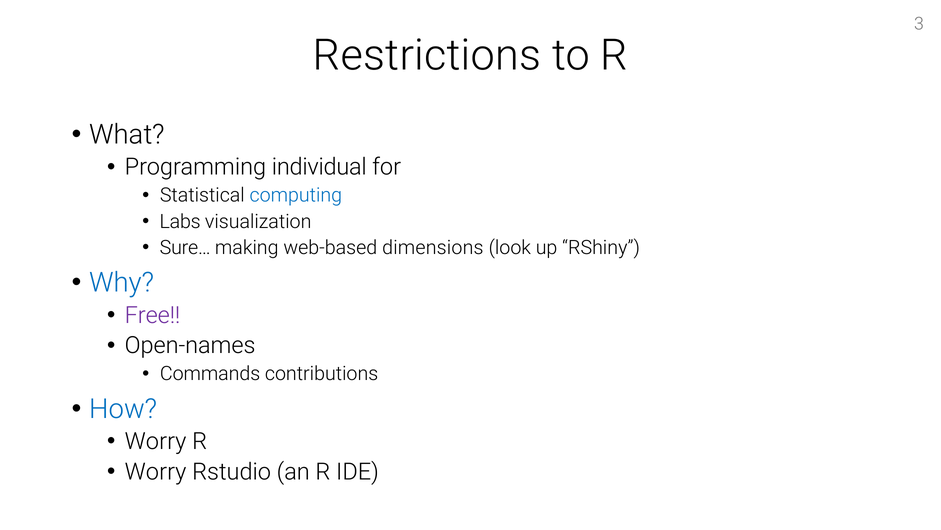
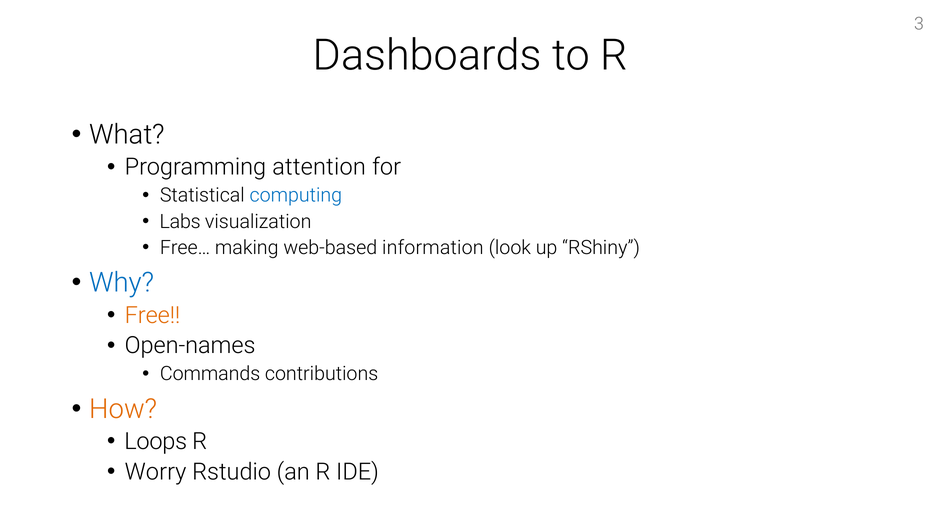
Restrictions: Restrictions -> Dashboards (427, 55)
individual: individual -> attention (319, 167)
Sure…: Sure… -> Free… (185, 247)
dimensions: dimensions -> information (433, 247)
Free colour: purple -> orange (152, 315)
How colour: blue -> orange (123, 409)
Worry: Worry -> Loops (156, 441)
